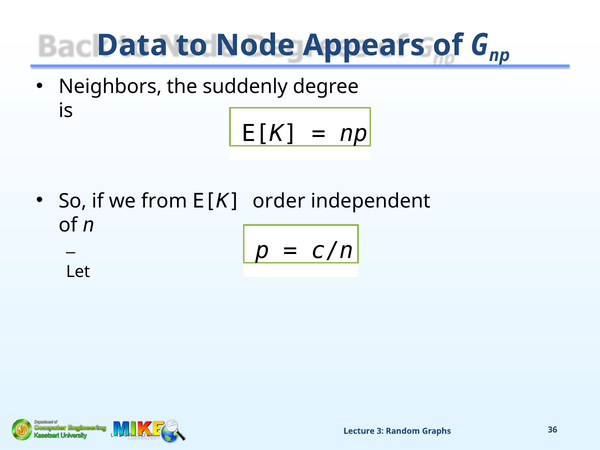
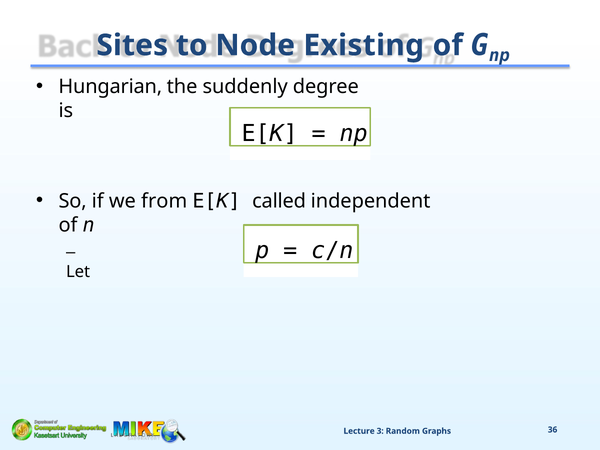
Data: Data -> Sites (132, 45)
Appears: Appears -> Existing (364, 45)
Neighbors: Neighbors -> Hungarian (110, 87)
order: order -> called (279, 201)
